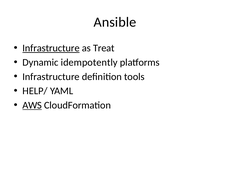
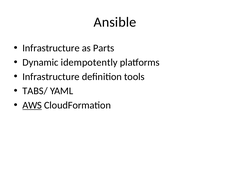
Infrastructure underline: present -> none (51, 48)
Treat: Treat -> Parts (104, 48)
HELP/: HELP/ -> TABS/ (35, 91)
